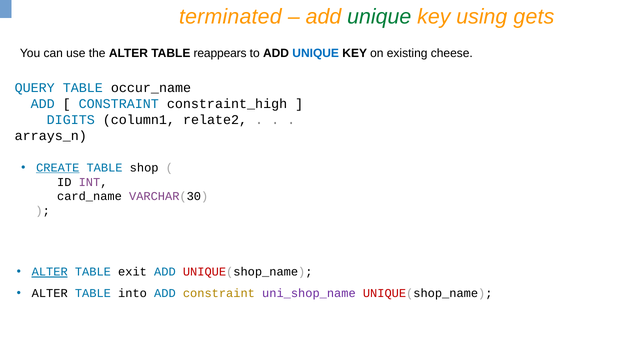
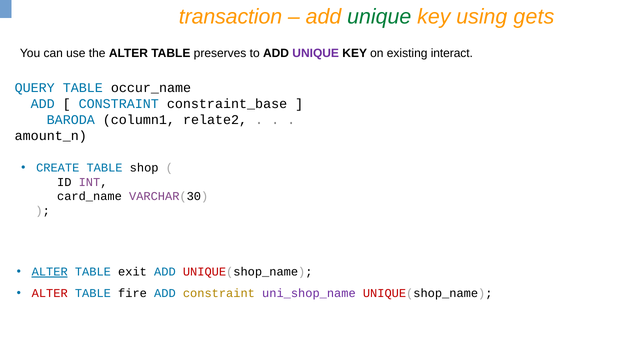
terminated: terminated -> transaction (230, 17)
reappears: reappears -> preserves (220, 53)
UNIQUE colour: blue -> purple (316, 53)
cheese: cheese -> interact (452, 53)
constraint_high: constraint_high -> constraint_base (227, 104)
DIGITS: DIGITS -> BARODA (71, 120)
arrays_n: arrays_n -> amount_n (51, 136)
CREATE underline: present -> none (58, 168)
ALTER colour: black -> red (50, 294)
into: into -> fire (133, 294)
